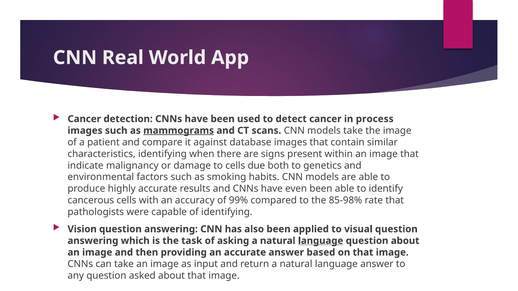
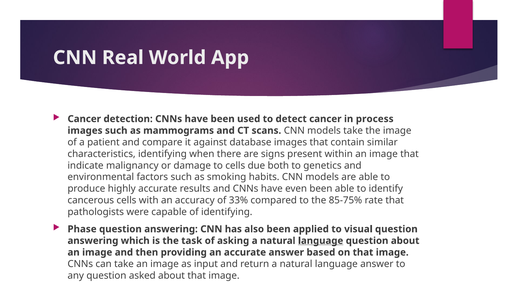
mammograms underline: present -> none (179, 131)
99%: 99% -> 33% (238, 201)
85-98%: 85-98% -> 85-75% (345, 201)
Vision: Vision -> Phase (82, 229)
